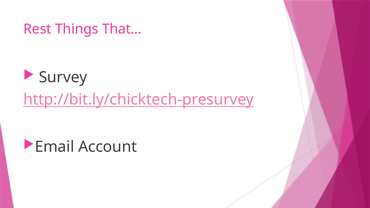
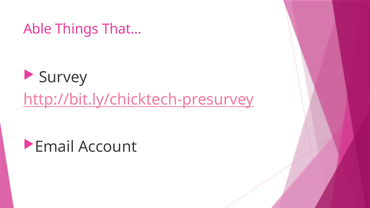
Rest: Rest -> Able (37, 29)
